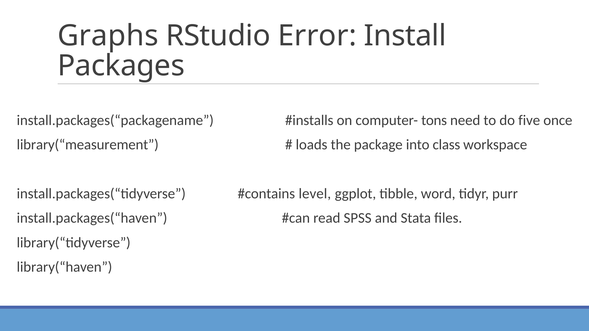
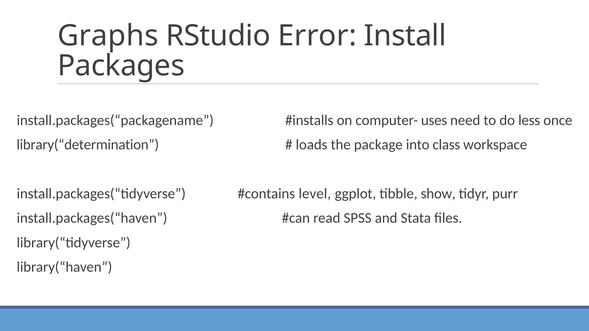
tons: tons -> uses (434, 120)
five: five -> less (529, 120)
library(“measurement: library(“measurement -> library(“determination (88, 145)
word: word -> show (438, 194)
